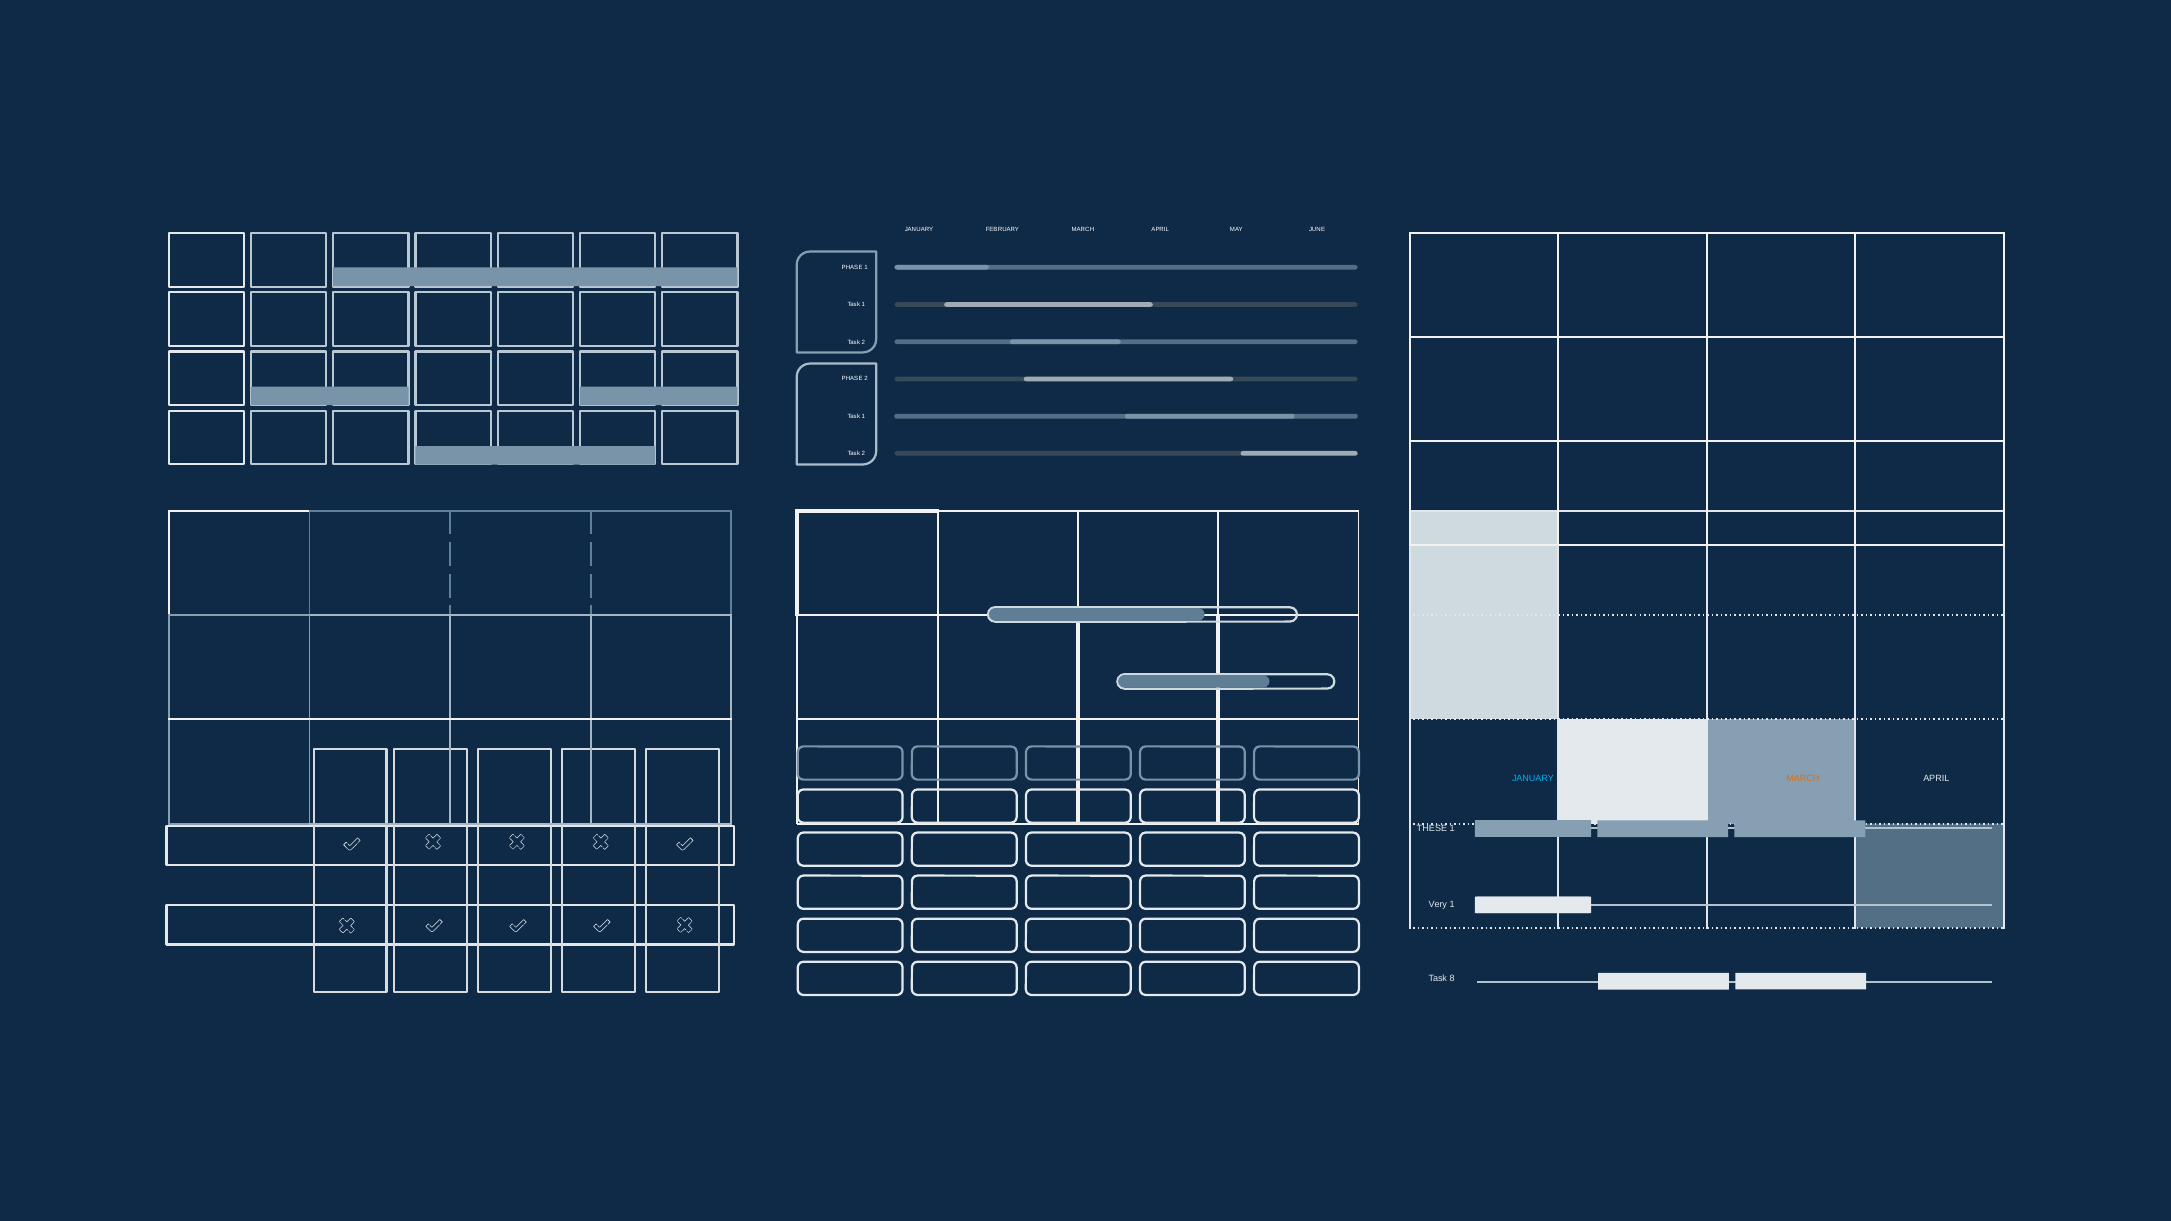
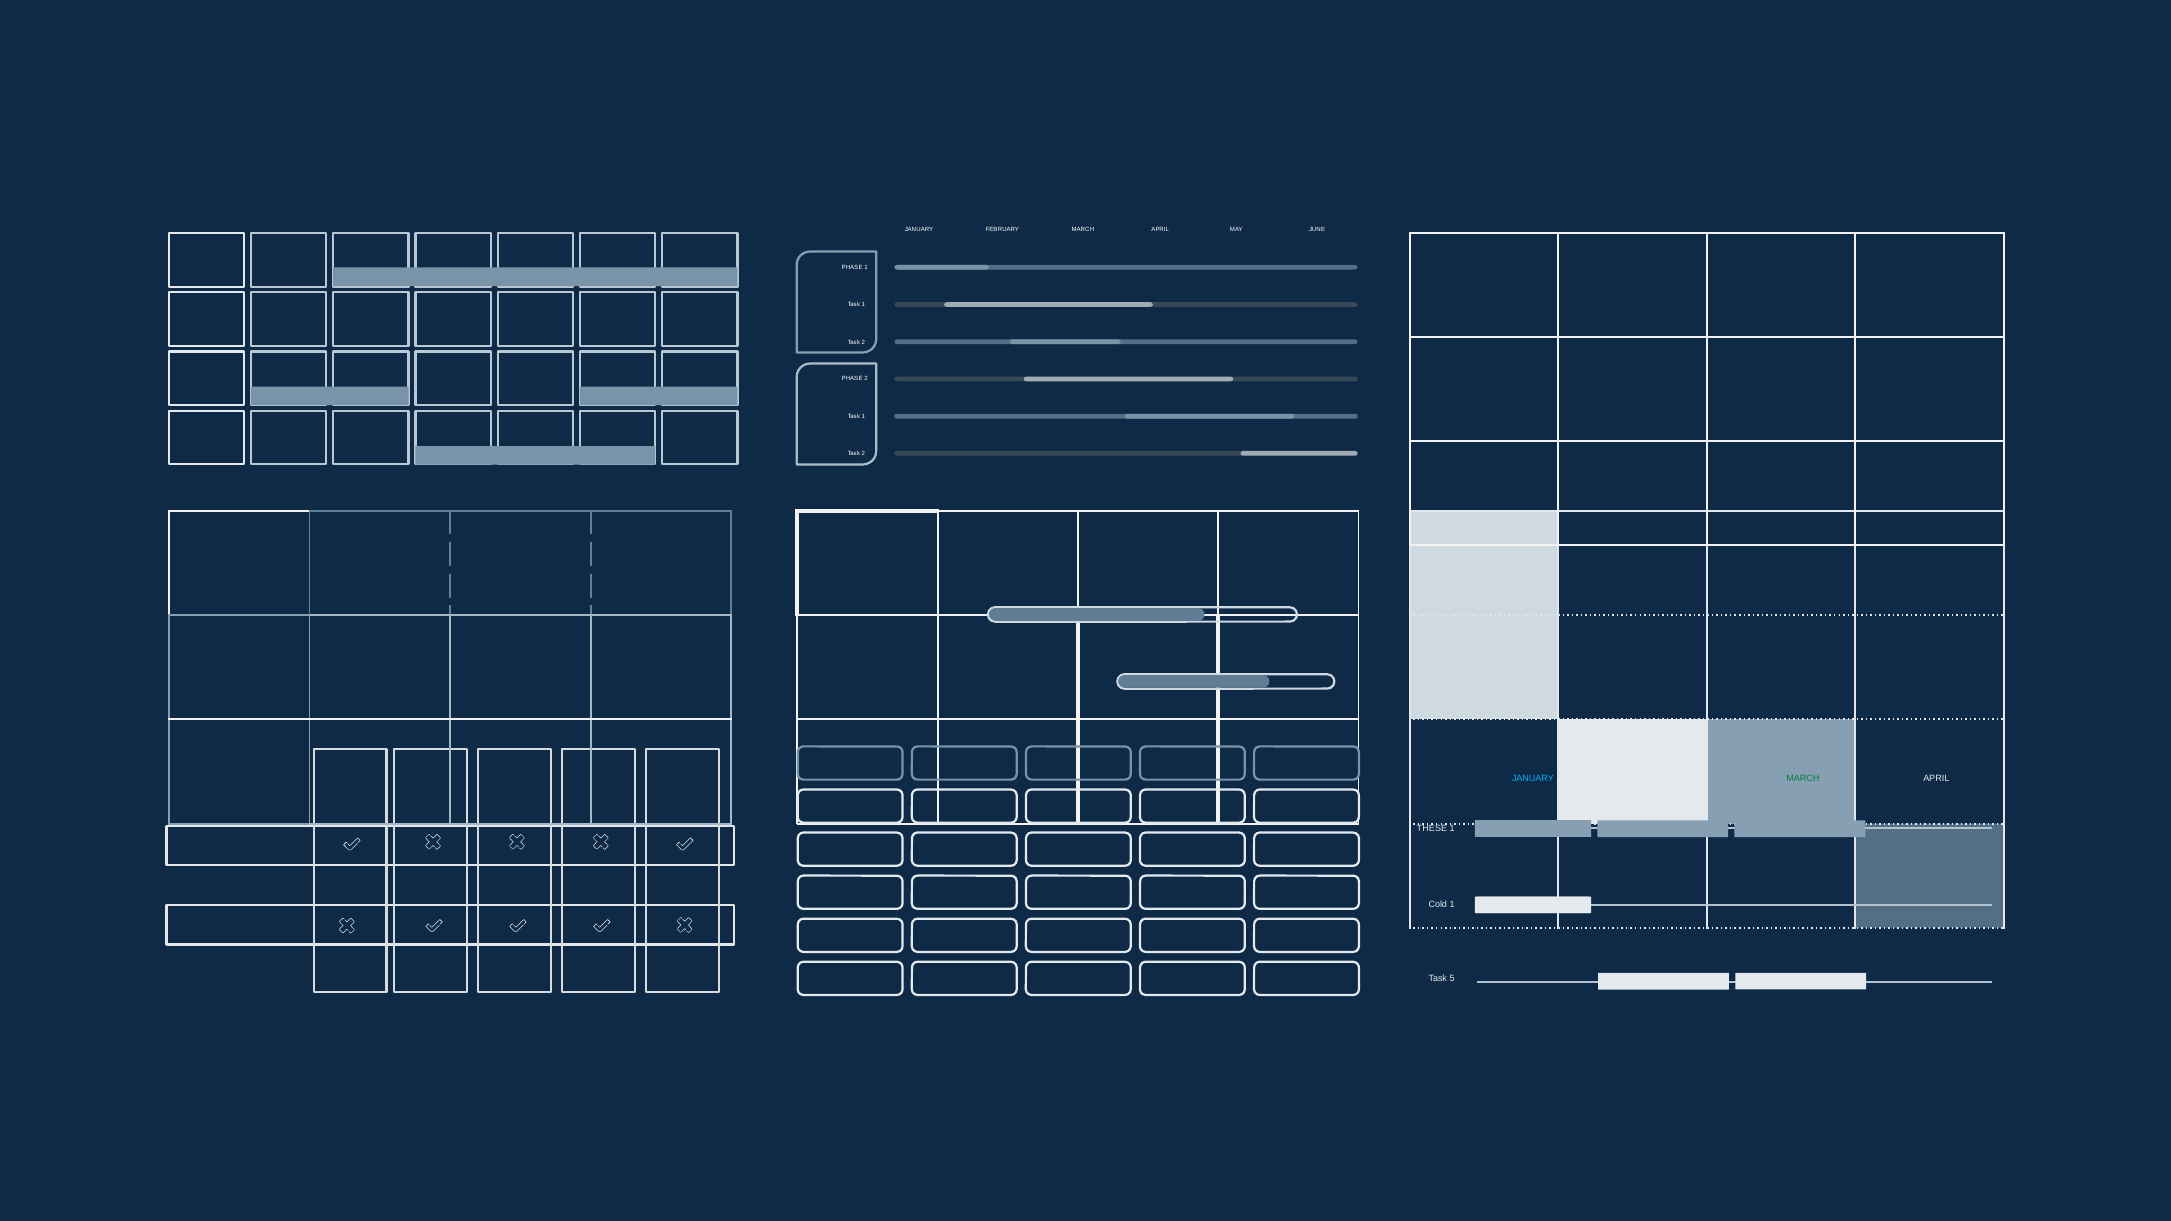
MARCH colour: orange -> green (1803, 779)
Very: Very -> Cold (1438, 904)
8: 8 -> 5 (1452, 979)
